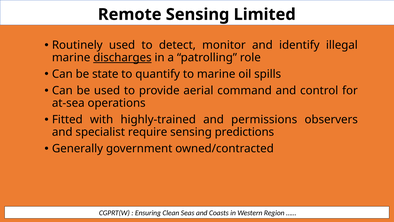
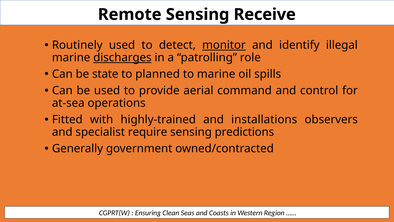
Limited: Limited -> Receive (265, 14)
monitor underline: none -> present (224, 45)
quantify: quantify -> planned (158, 74)
permissions: permissions -> installations (264, 119)
